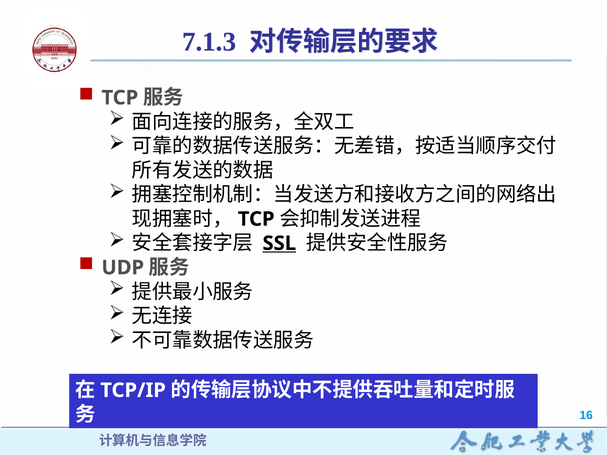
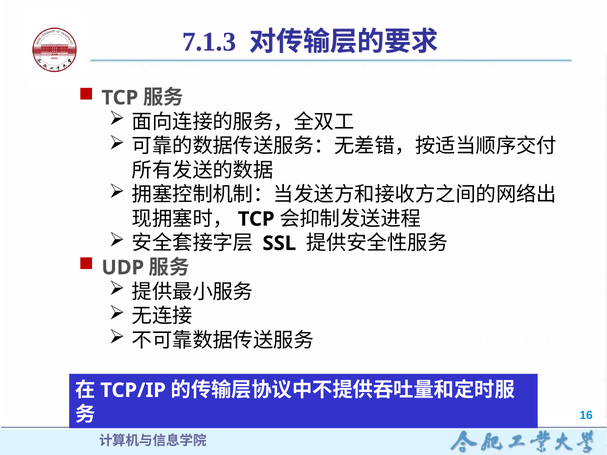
SSL underline: present -> none (279, 243)
